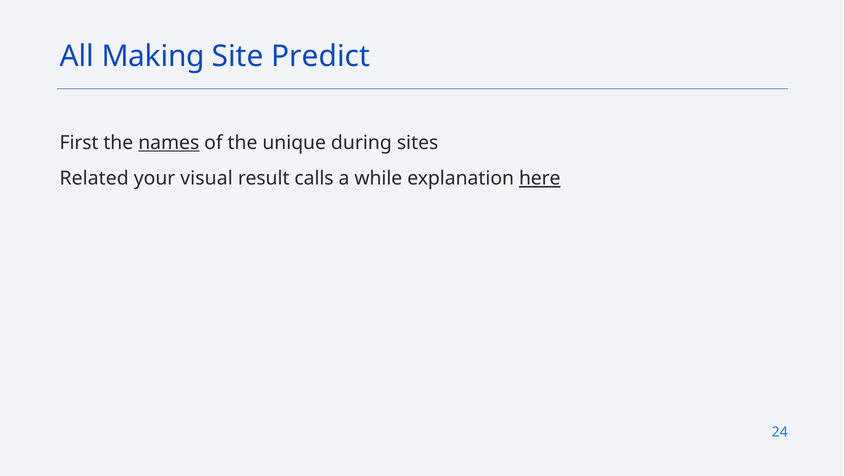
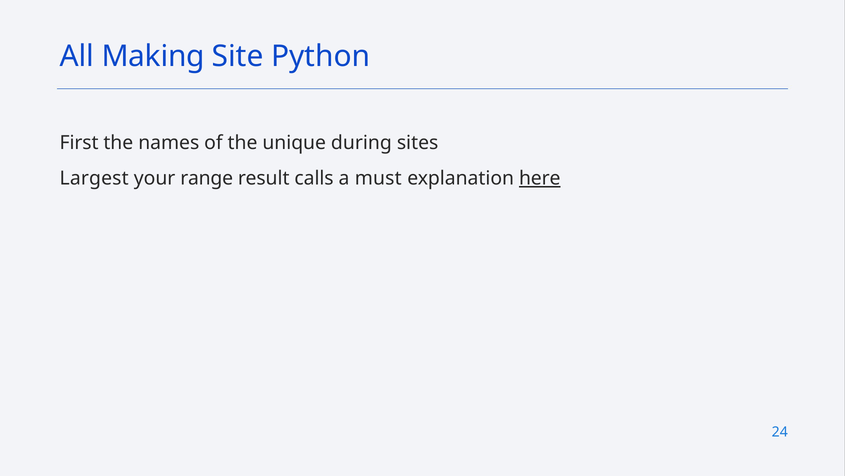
Predict: Predict -> Python (321, 56)
names underline: present -> none (169, 143)
Related: Related -> Largest (94, 178)
visual: visual -> range (207, 178)
while: while -> must (378, 178)
